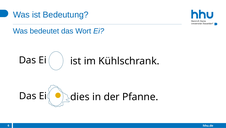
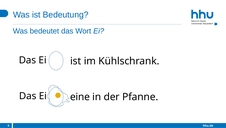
dies: dies -> eine (80, 96)
